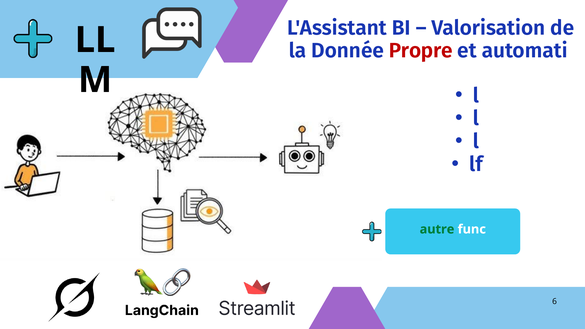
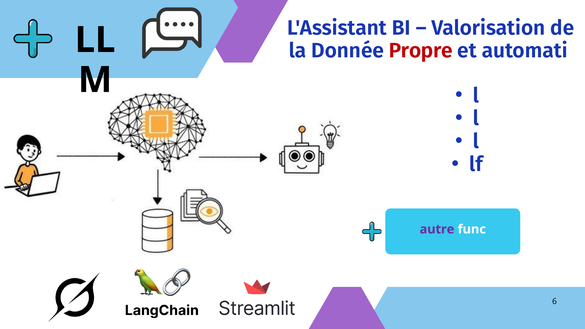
autre colour: green -> purple (437, 229)
